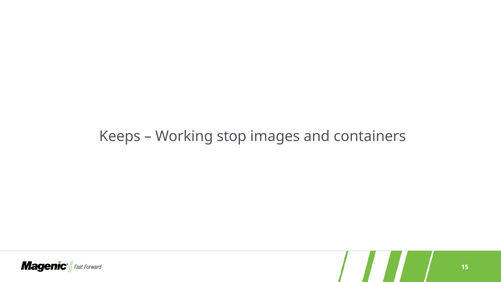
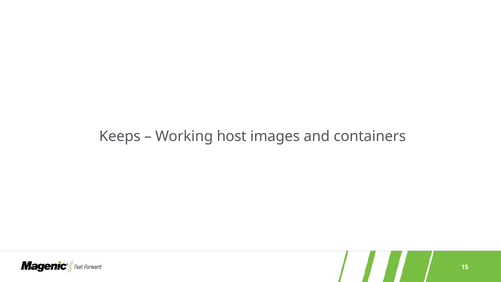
stop: stop -> host (232, 136)
